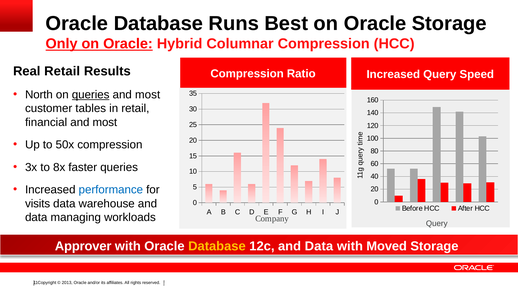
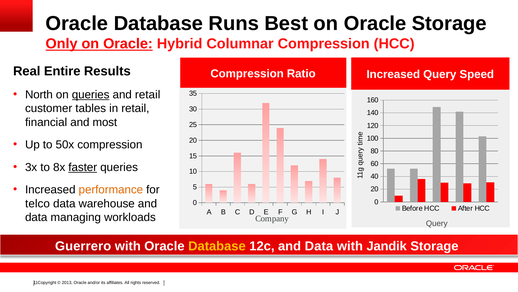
Real Retail: Retail -> Entire (62, 71)
most: most -> retail (148, 94)
faster underline: none -> present (83, 167)
performance colour: blue -> orange (111, 189)
visits: visits -> telco (37, 203)
Approver: Approver -> Guerrero (83, 246)
Moved: Moved -> Jandik (387, 246)
